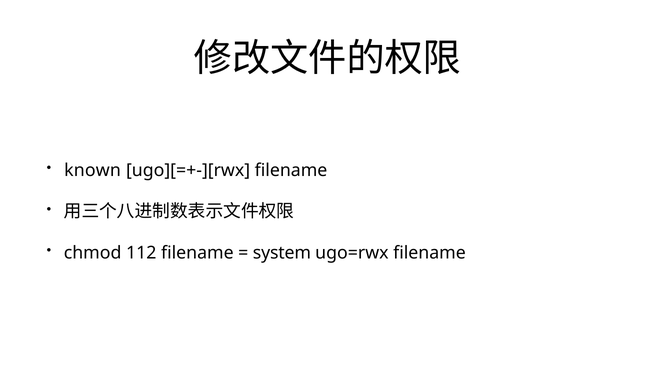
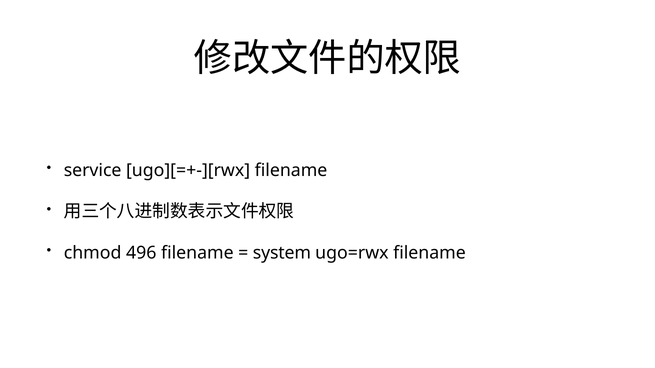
known: known -> service (93, 170)
112: 112 -> 496 (141, 253)
